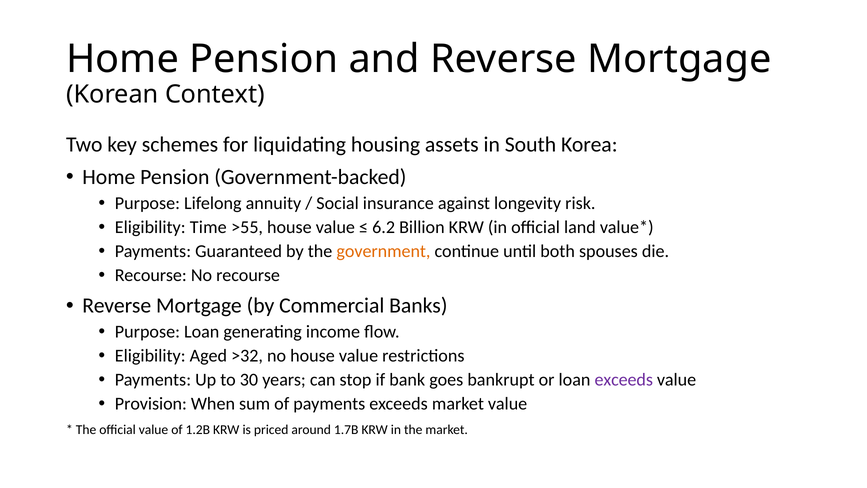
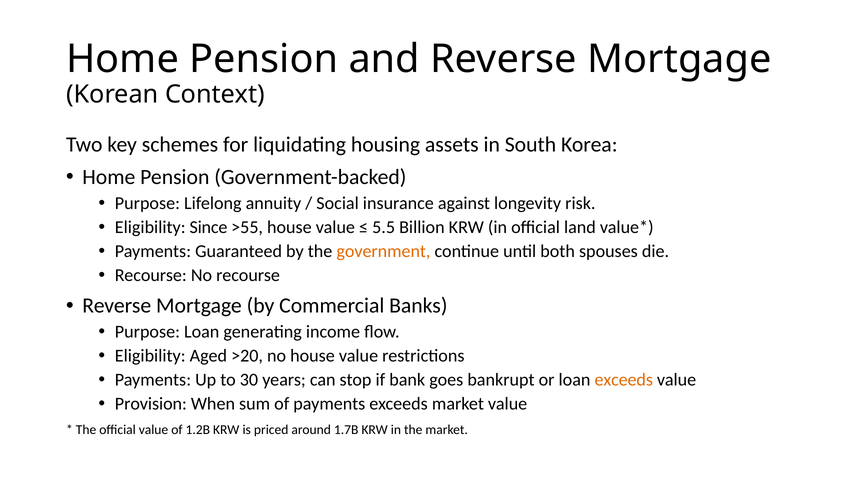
Time: Time -> Since (208, 227)
6.2: 6.2 -> 5.5 (384, 227)
>32: >32 -> >20 (247, 356)
exceeds colour: purple -> orange (624, 380)
